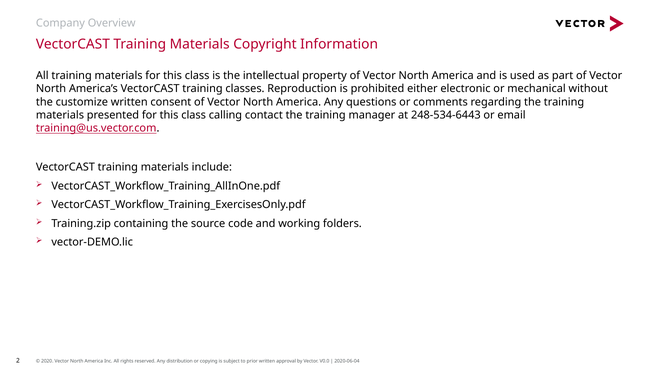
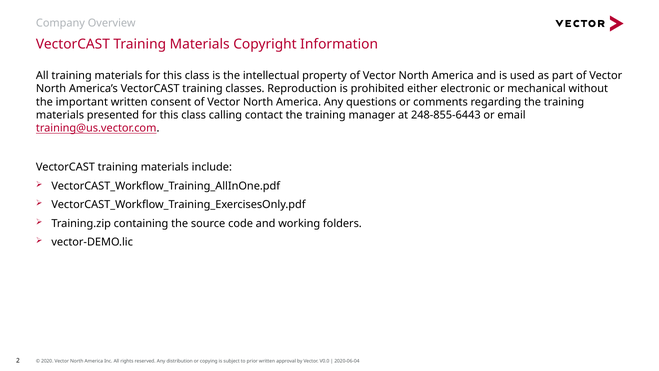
customize: customize -> important (82, 102)
248-534-6443: 248-534-6443 -> 248-855-6443 (446, 115)
